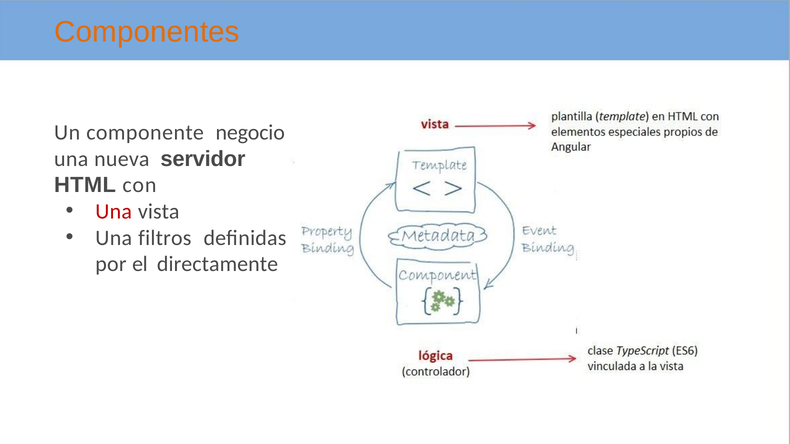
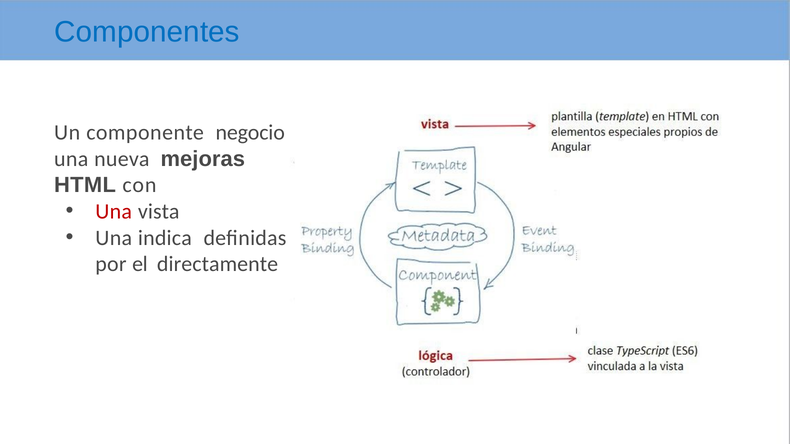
Componentes colour: orange -> blue (147, 32)
servidor: servidor -> mejoras (203, 159)
filtros: filtros -> indica (165, 238)
